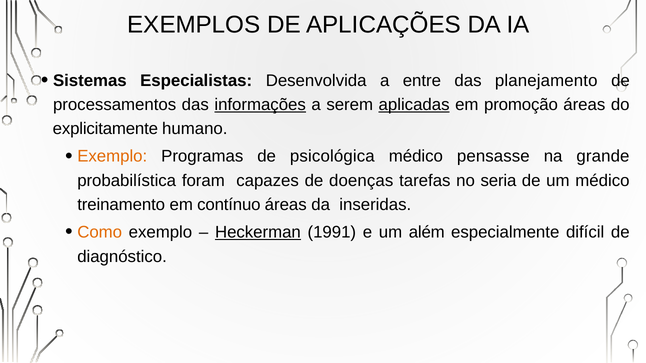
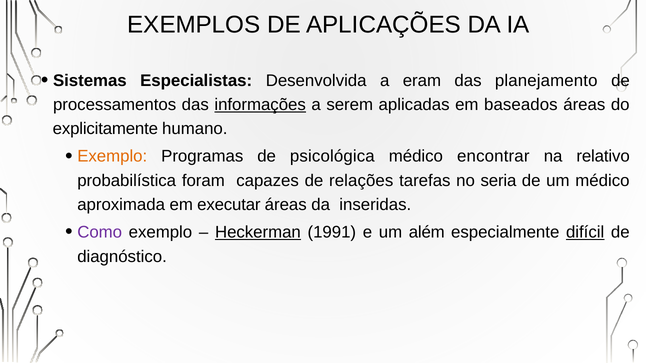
entre: entre -> eram (422, 81)
aplicadas underline: present -> none (414, 105)
promoção: promoção -> baseados (521, 105)
pensasse: pensasse -> encontrar (493, 157)
grande: grande -> relativo (603, 157)
doenças: doenças -> relações (361, 181)
treinamento: treinamento -> aproximada (121, 205)
contínuo: contínuo -> executar (229, 205)
Como colour: orange -> purple (100, 233)
difícil underline: none -> present (585, 233)
